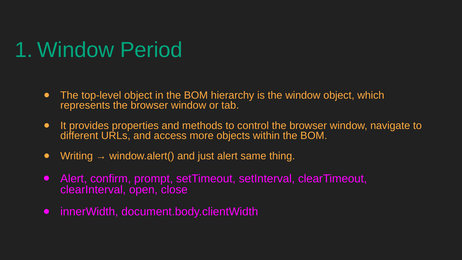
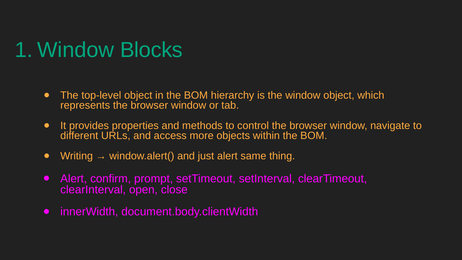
Period: Period -> Blocks (151, 50)
